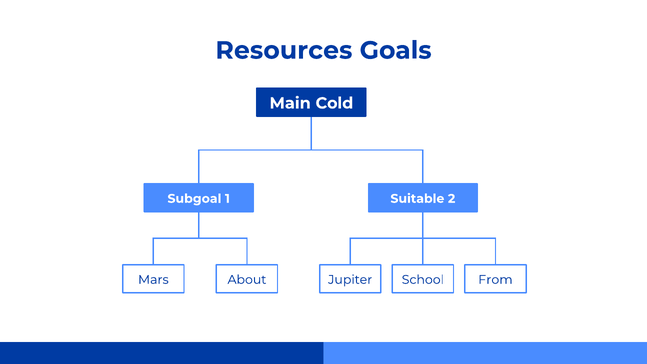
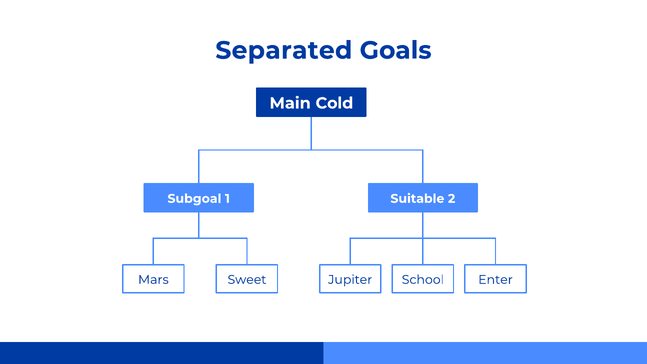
Resources: Resources -> Separated (284, 50)
About: About -> Sweet (247, 280)
From: From -> Enter (495, 280)
